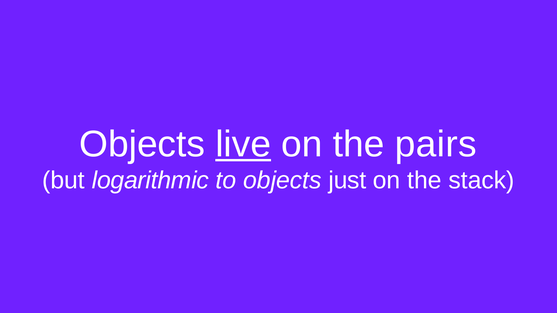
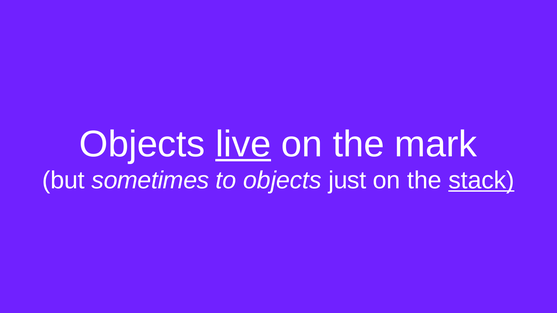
pairs: pairs -> mark (436, 144)
logarithmic: logarithmic -> sometimes (150, 181)
stack underline: none -> present (481, 181)
